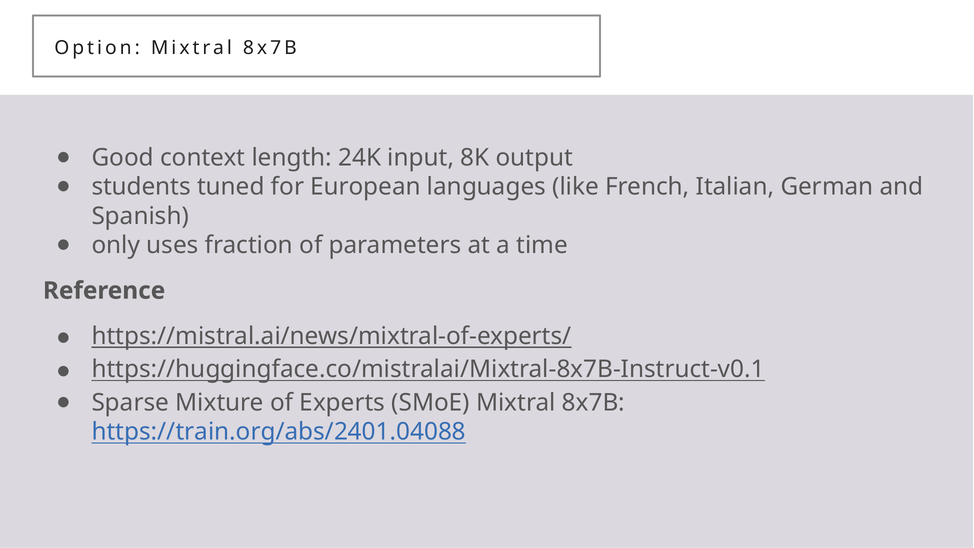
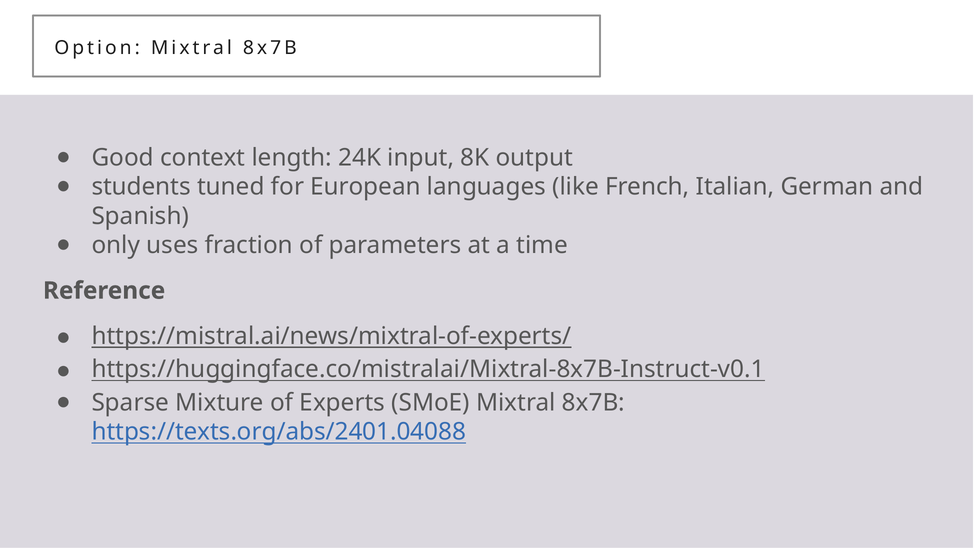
https://train.org/abs/2401.04088: https://train.org/abs/2401.04088 -> https://texts.org/abs/2401.04088 (279, 432)
